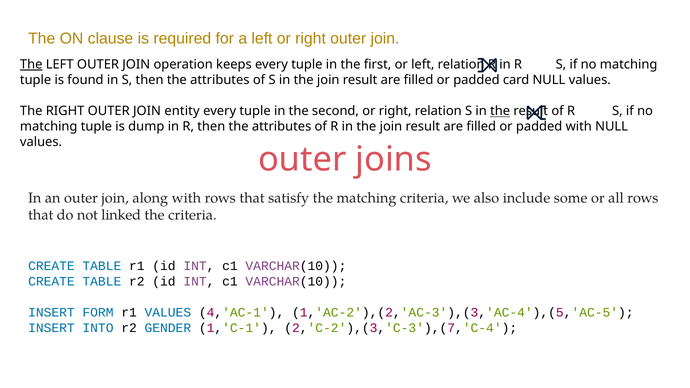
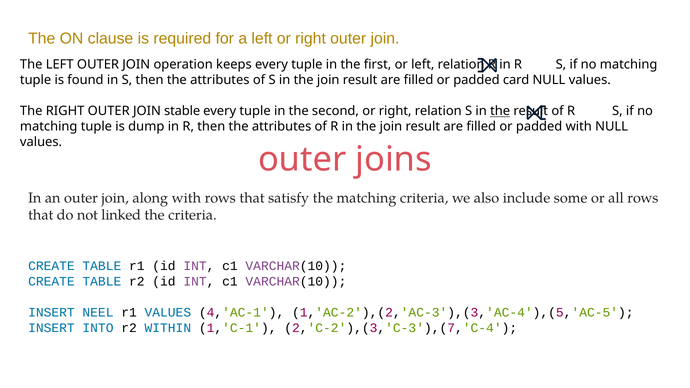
The underline: present -> none (31, 65)
entity: entity -> stable (182, 111)
FORM: FORM -> NEEL (98, 312)
GENDER: GENDER -> WITHIN (168, 328)
